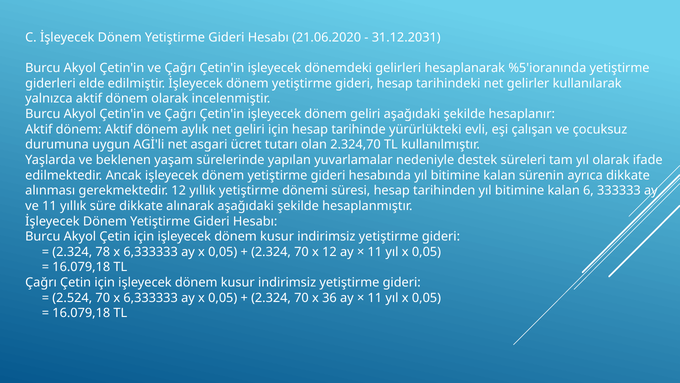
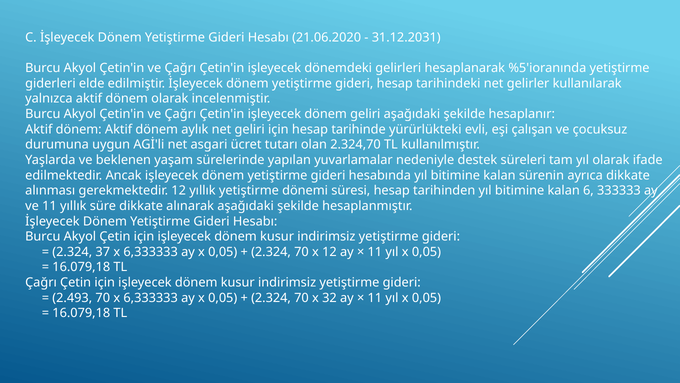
78: 78 -> 37 (103, 252)
2.524: 2.524 -> 2.493 (72, 298)
36: 36 -> 32 (329, 298)
